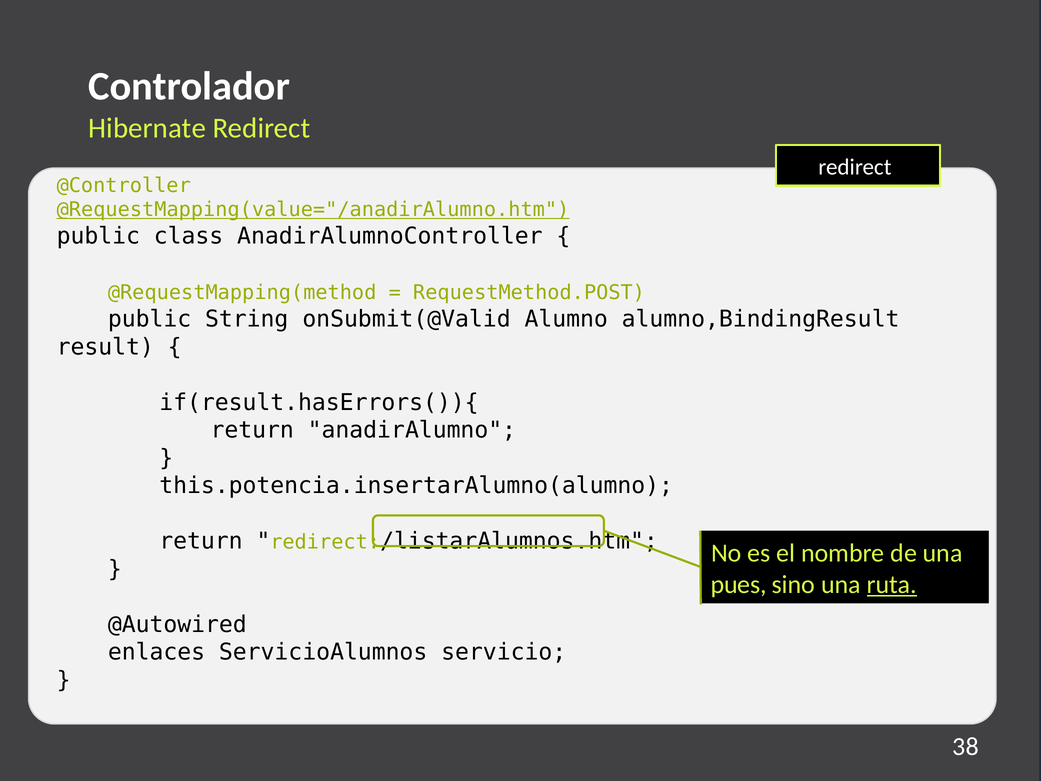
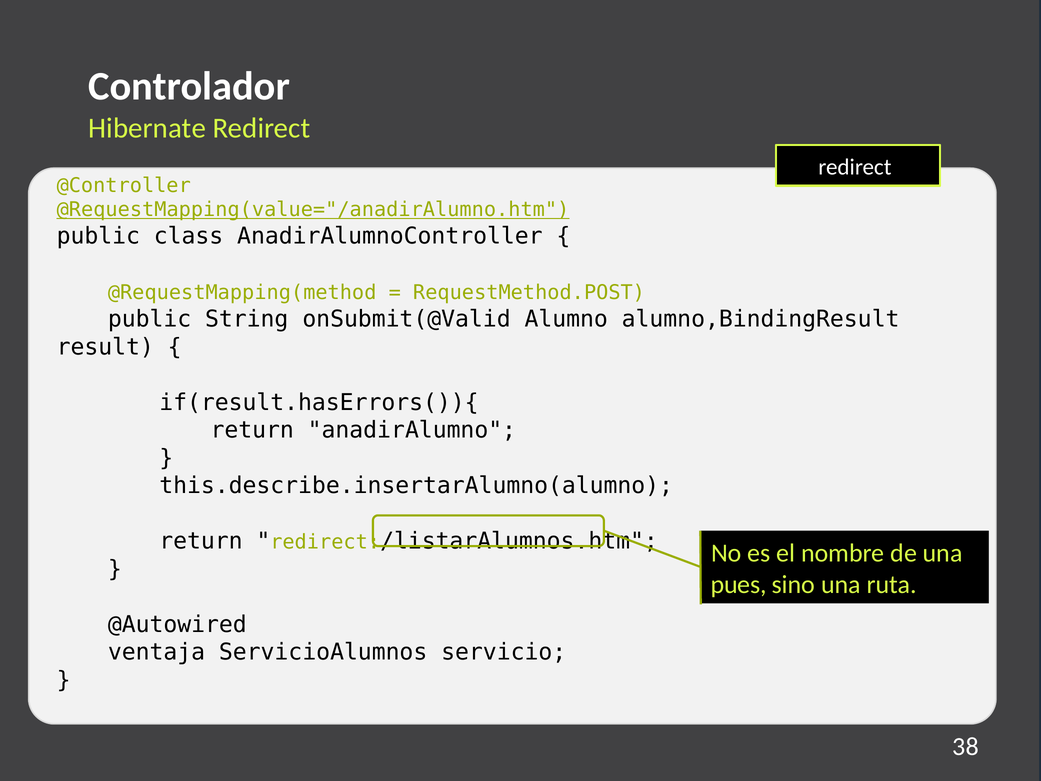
this.potencia.insertarAlumno(alumno: this.potencia.insertarAlumno(alumno -> this.describe.insertarAlumno(alumno (416, 486)
ruta underline: present -> none (892, 584)
enlaces: enlaces -> ventaja (157, 652)
